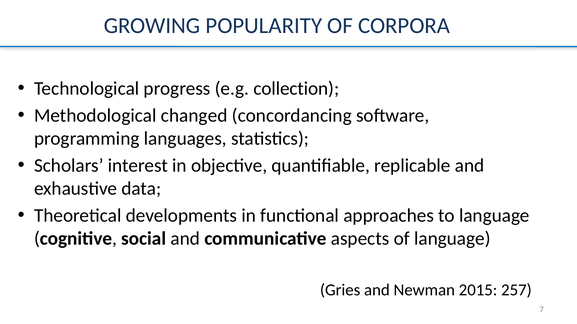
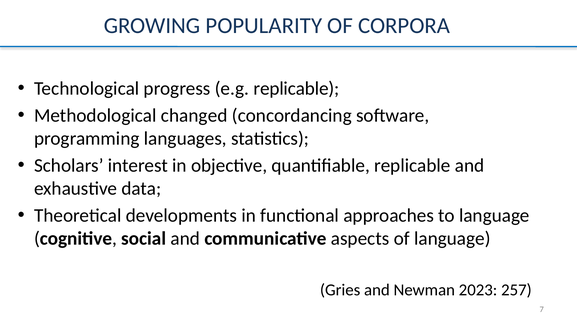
e.g collection: collection -> replicable (296, 89)
2015: 2015 -> 2023 (478, 291)
